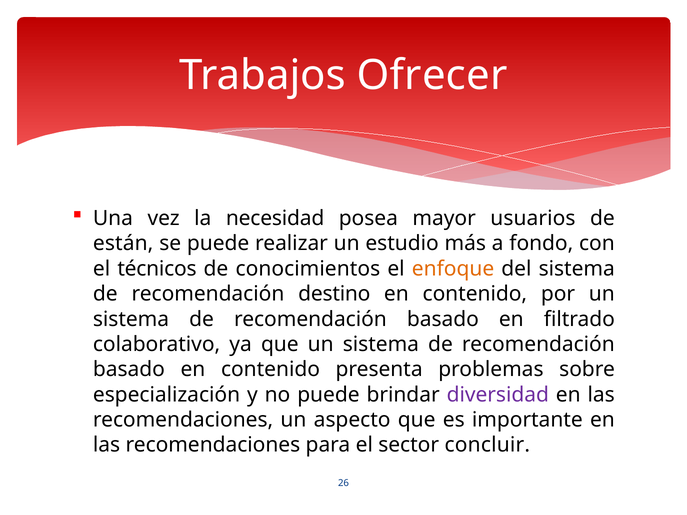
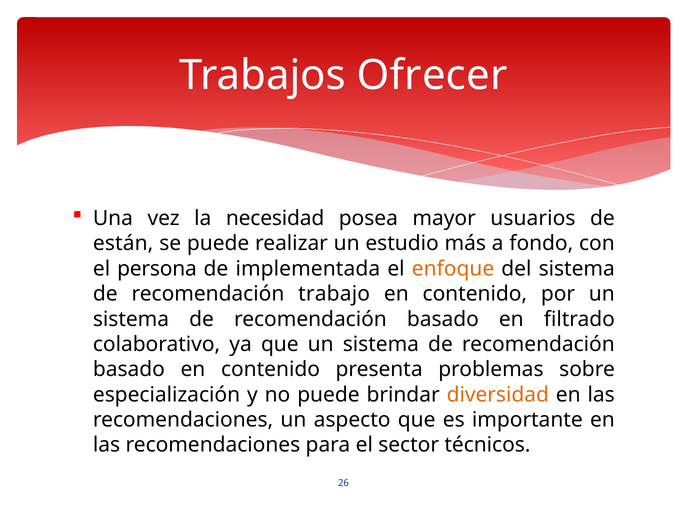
técnicos: técnicos -> persona (157, 269)
conocimientos: conocimientos -> implementada (308, 269)
destino: destino -> trabajo (334, 294)
diversidad colour: purple -> orange (498, 395)
concluir: concluir -> técnicos (487, 445)
